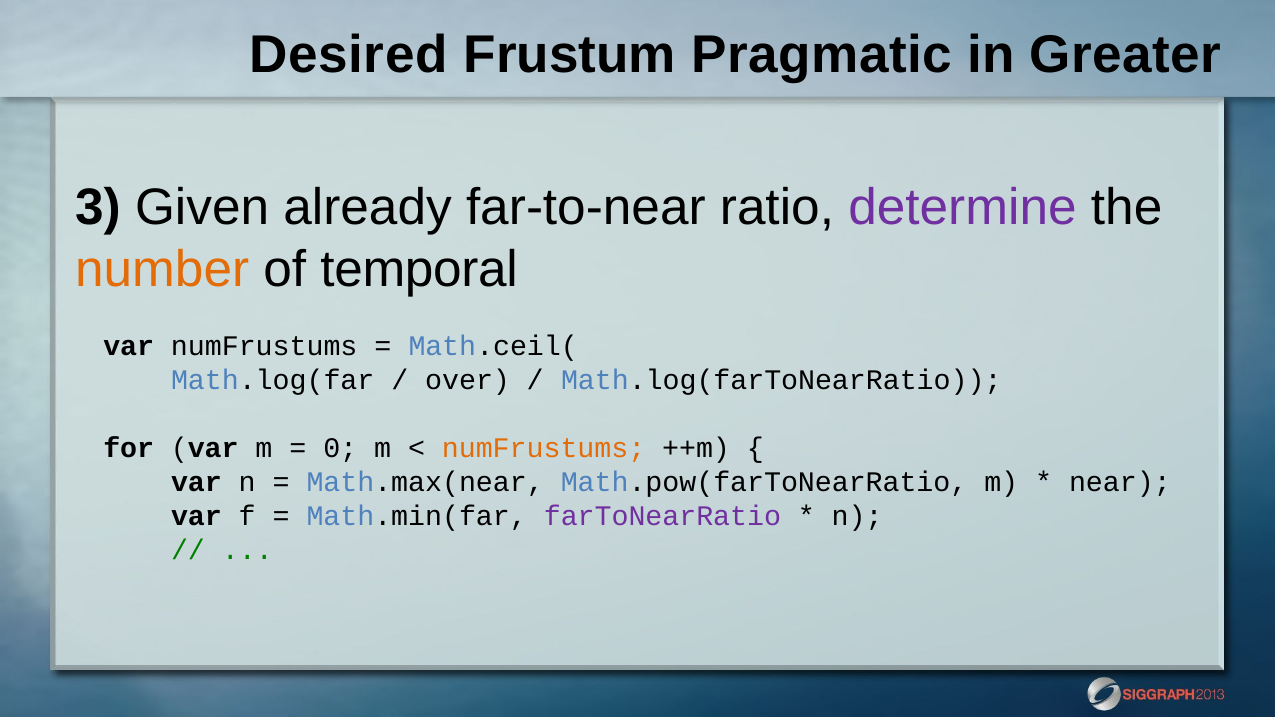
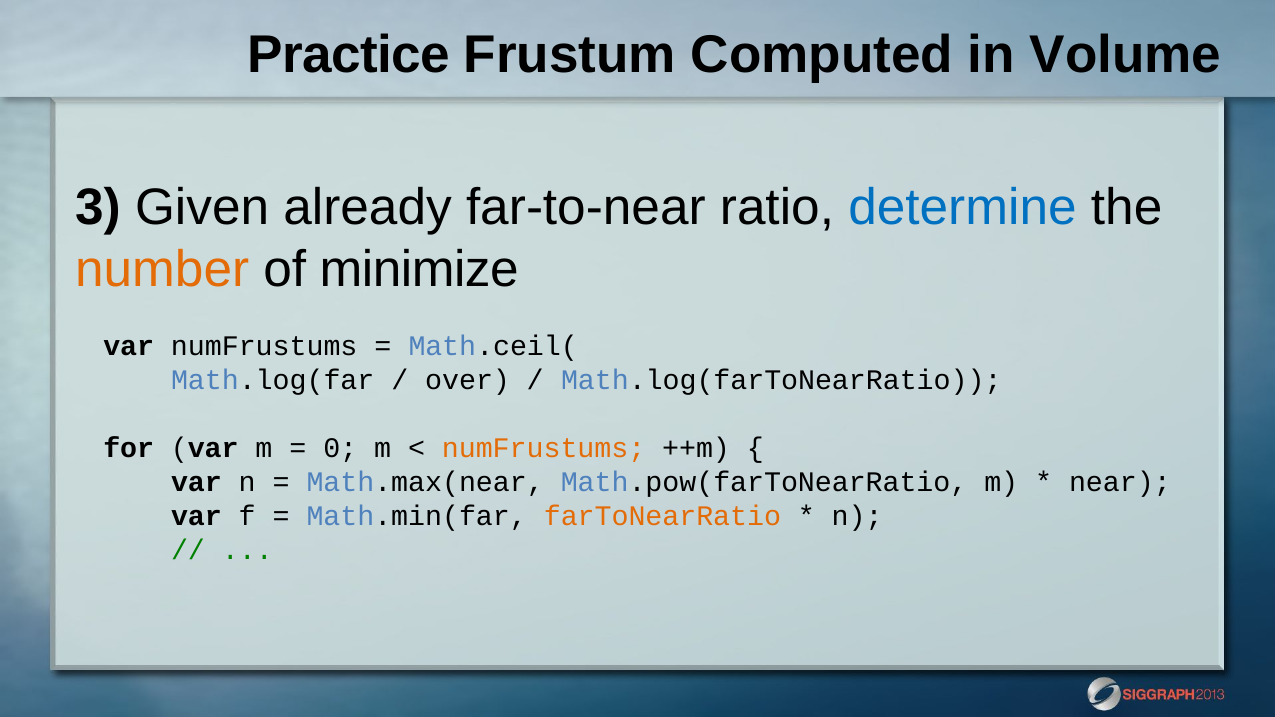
Desired: Desired -> Practice (349, 55)
Pragmatic: Pragmatic -> Computed (822, 55)
Greater: Greater -> Volume (1126, 55)
determine colour: purple -> blue (962, 207)
temporal: temporal -> minimize (419, 269)
farToNearRatio colour: purple -> orange (662, 517)
